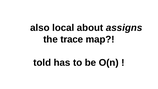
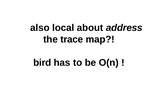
assigns: assigns -> address (124, 28)
told: told -> bird (42, 62)
